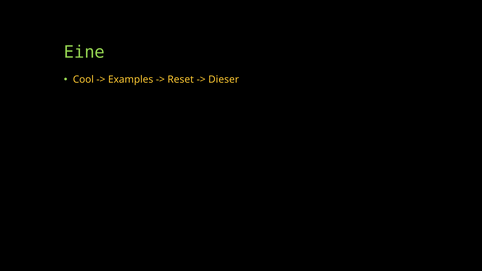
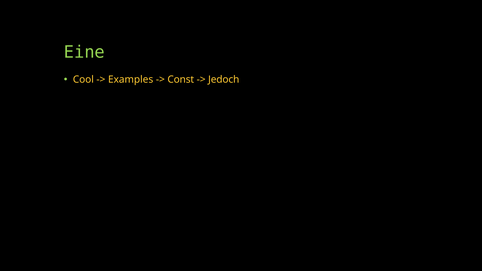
Reset: Reset -> Const (181, 79)
Dieser: Dieser -> Jedoch (224, 79)
